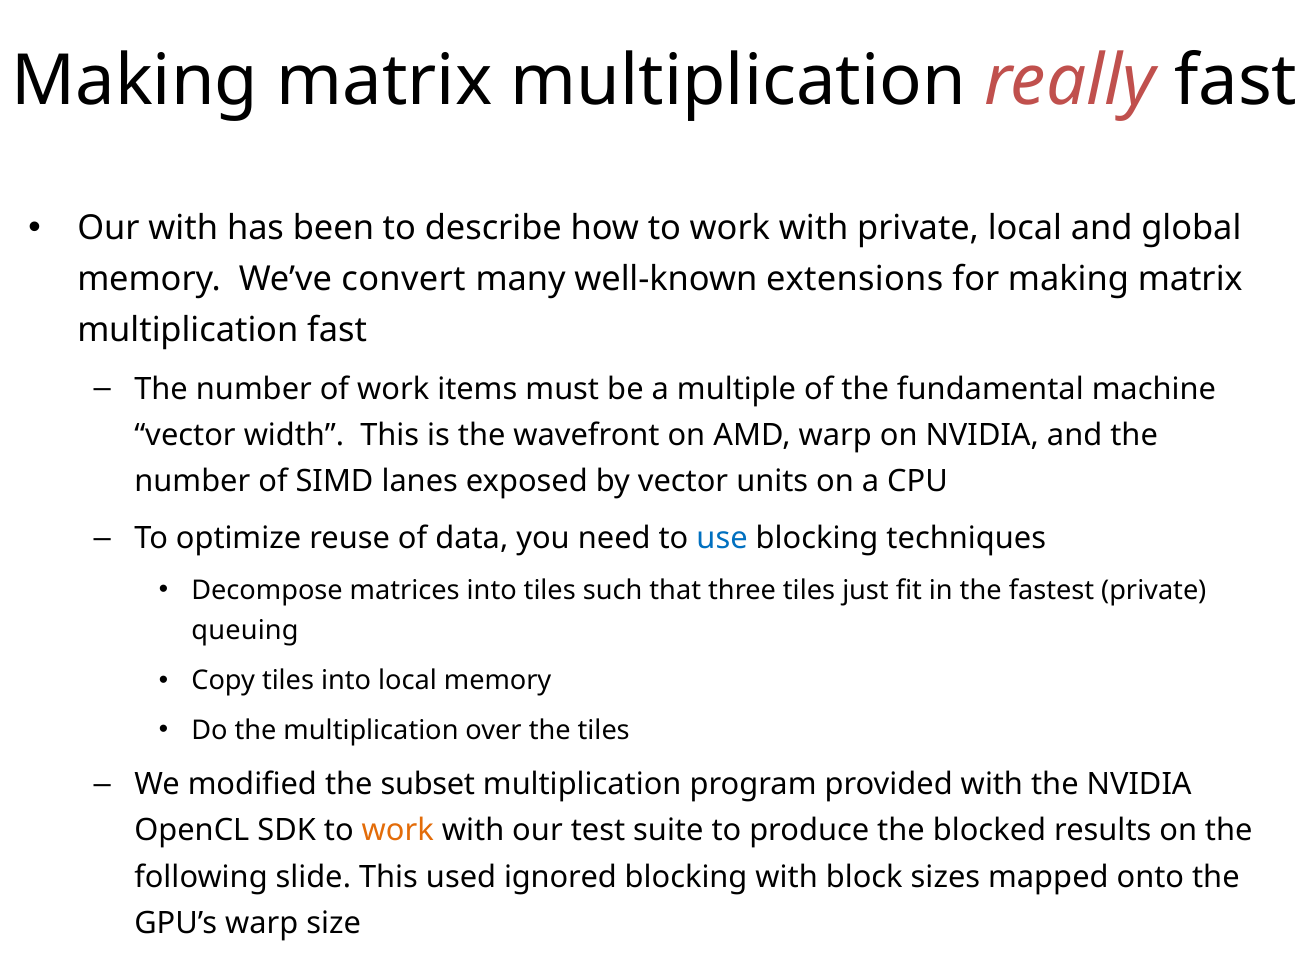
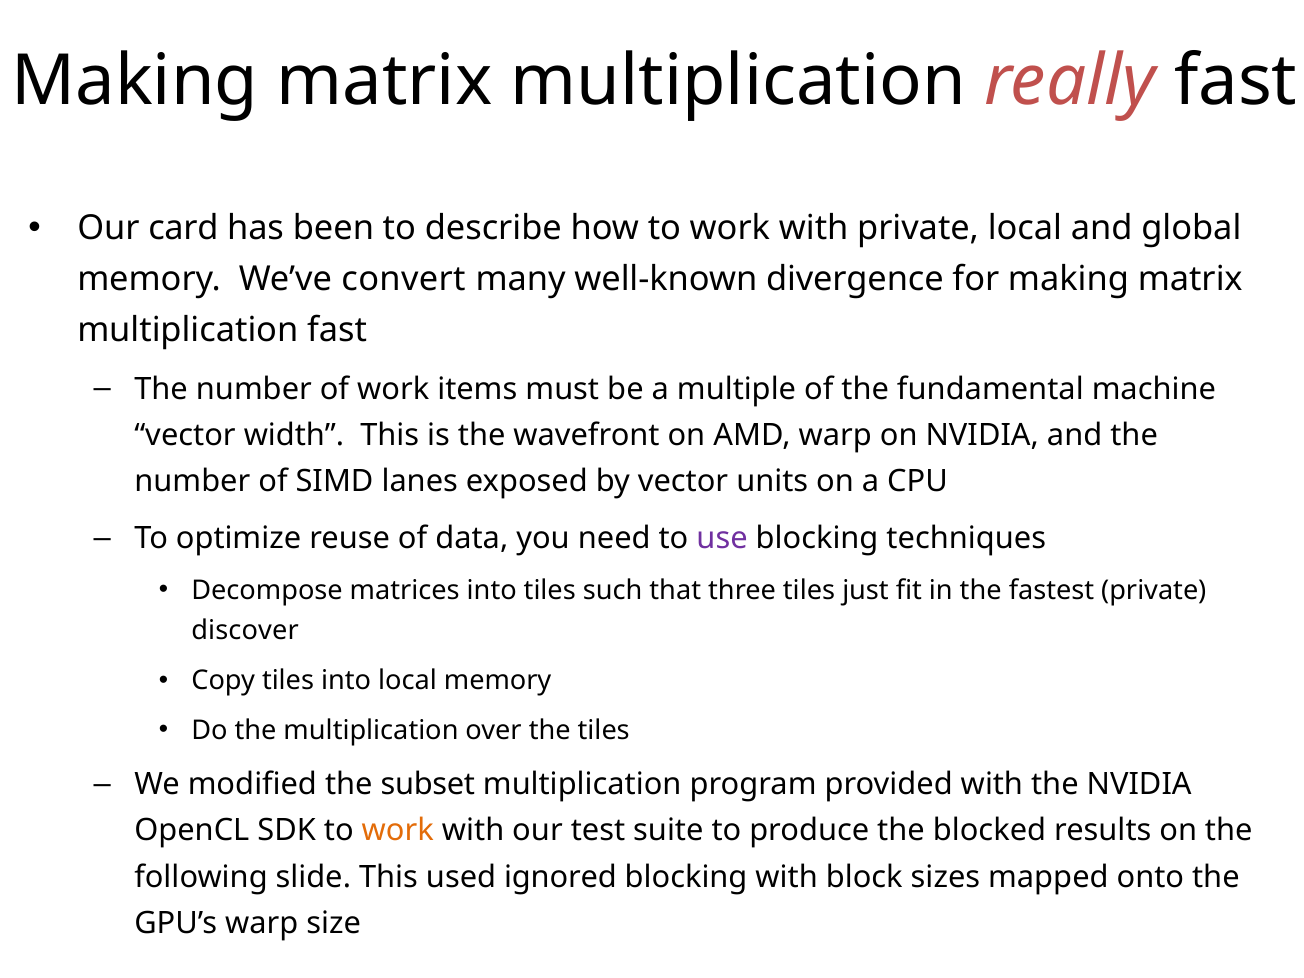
Our with: with -> card (183, 228)
extensions: extensions -> divergence (855, 279)
use colour: blue -> purple (722, 538)
queuing: queuing -> discover (245, 631)
